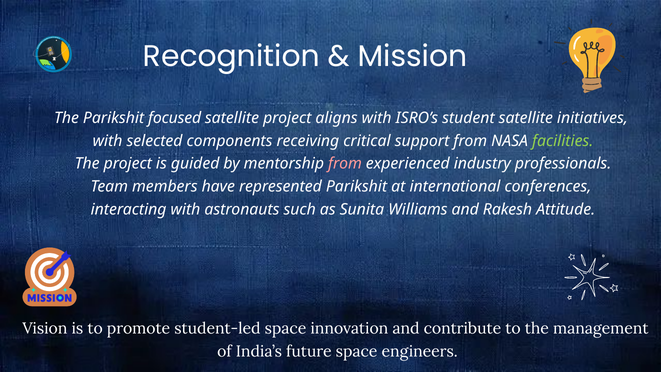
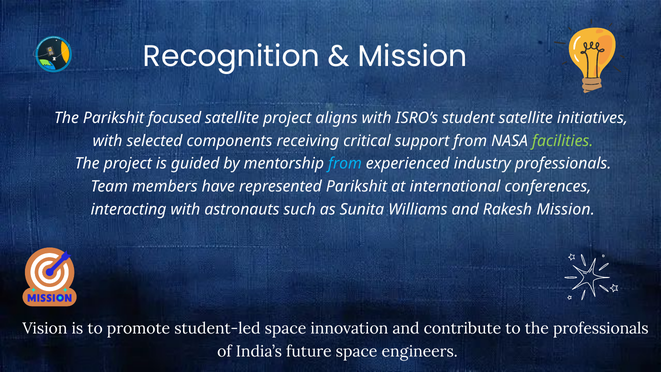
from colour: pink -> light blue (345, 164)
Rakesh Attitude: Attitude -> Mission (566, 209)
the management: management -> professionals (601, 329)
